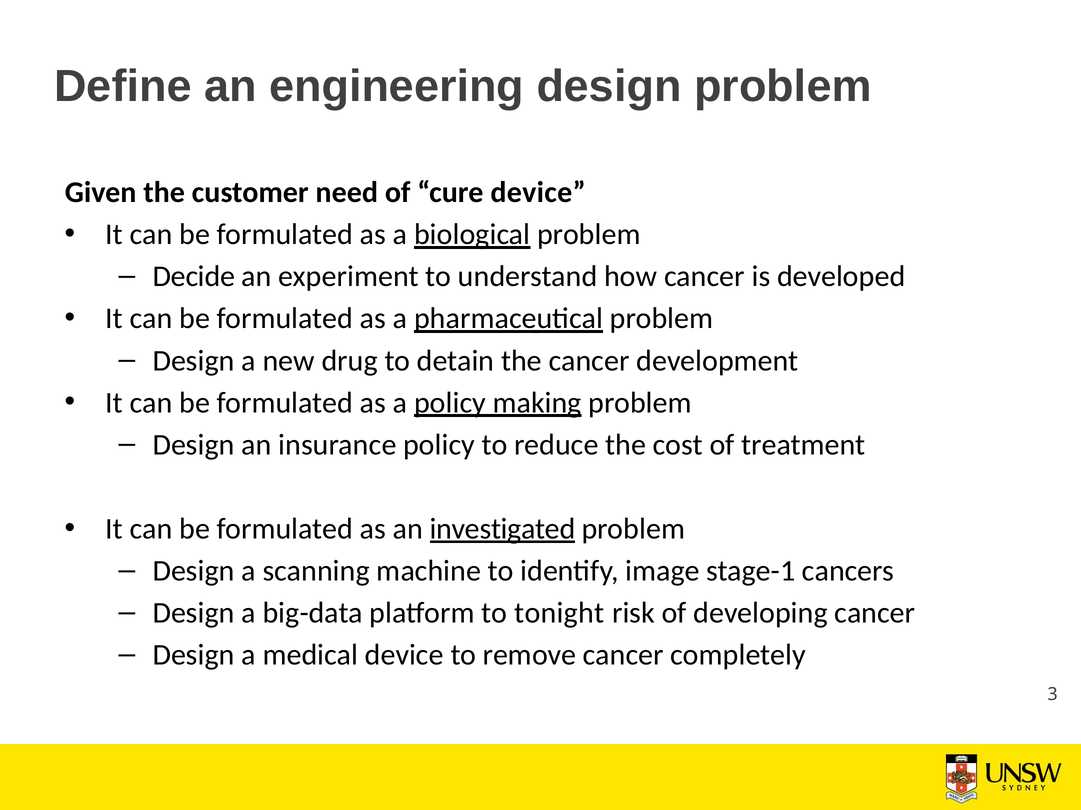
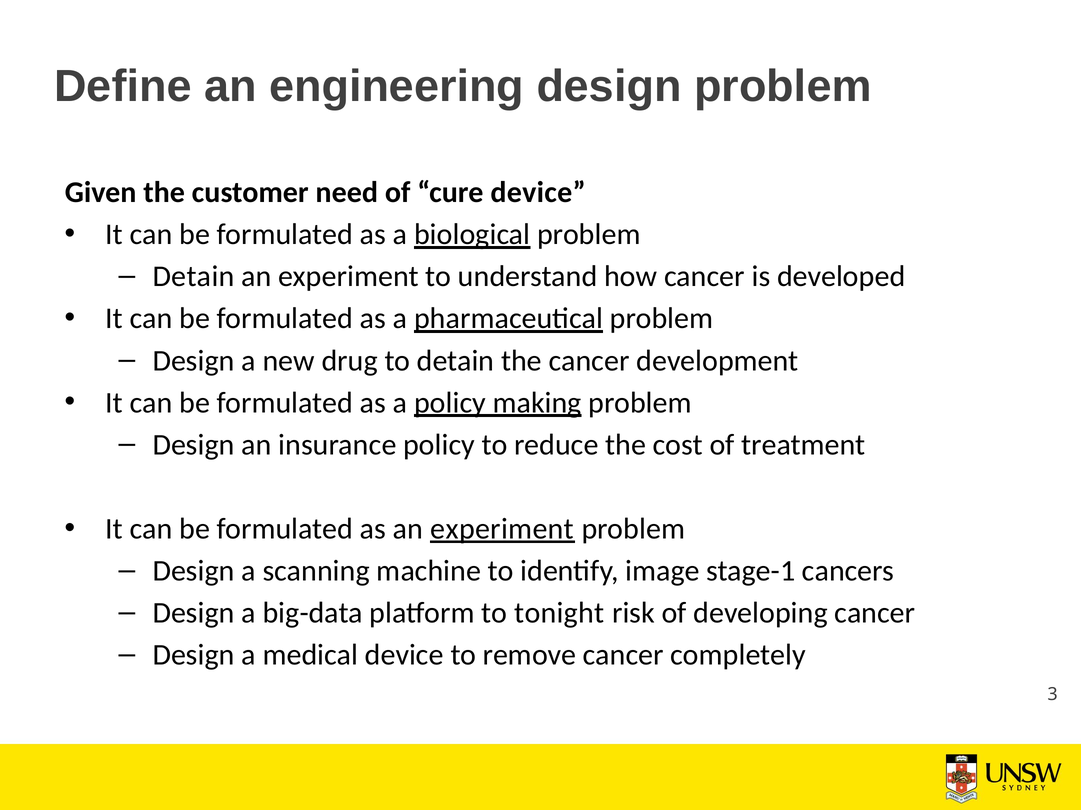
Decide: Decide -> Detain (194, 277)
as an investigated: investigated -> experiment (502, 529)
